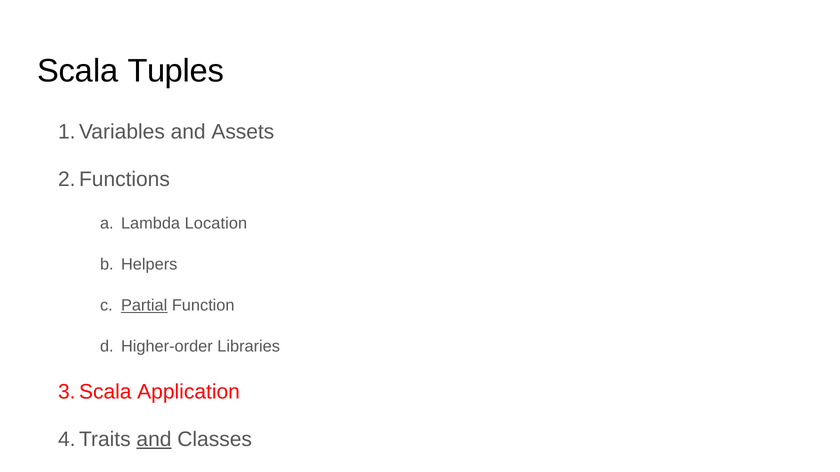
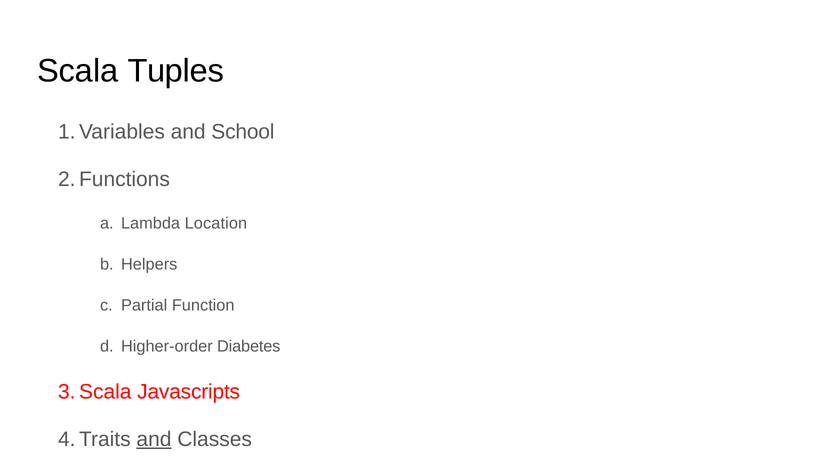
Assets: Assets -> School (243, 132)
Partial underline: present -> none (144, 306)
Libraries: Libraries -> Diabetes (249, 347)
Application: Application -> Javascripts (189, 392)
